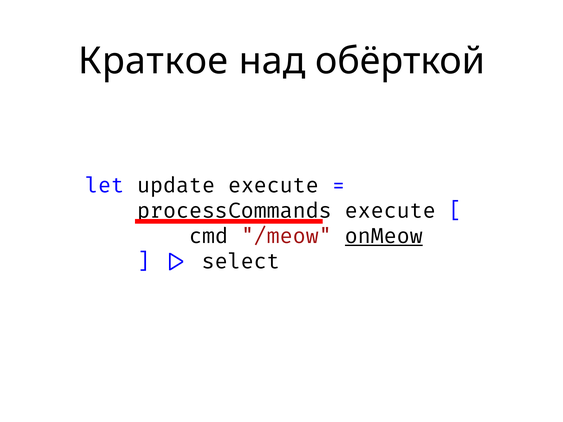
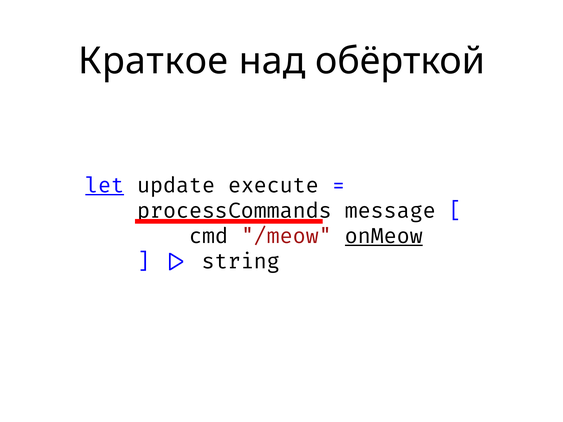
let underline: none -> present (105, 186)
execute: execute -> message (390, 211)
select: select -> string (241, 262)
